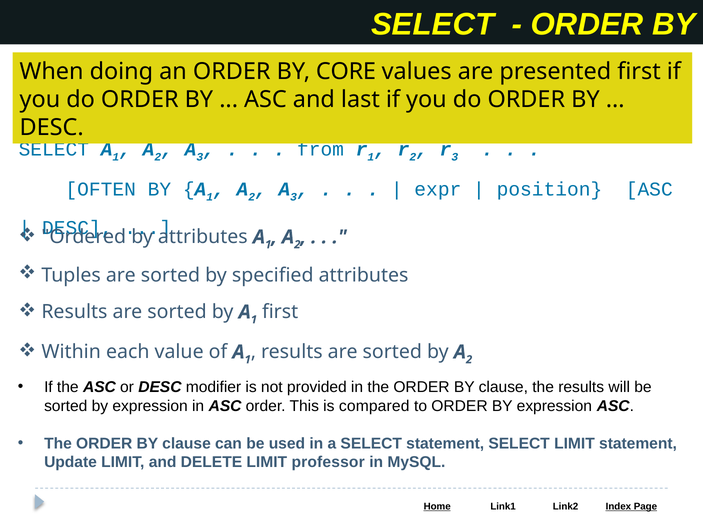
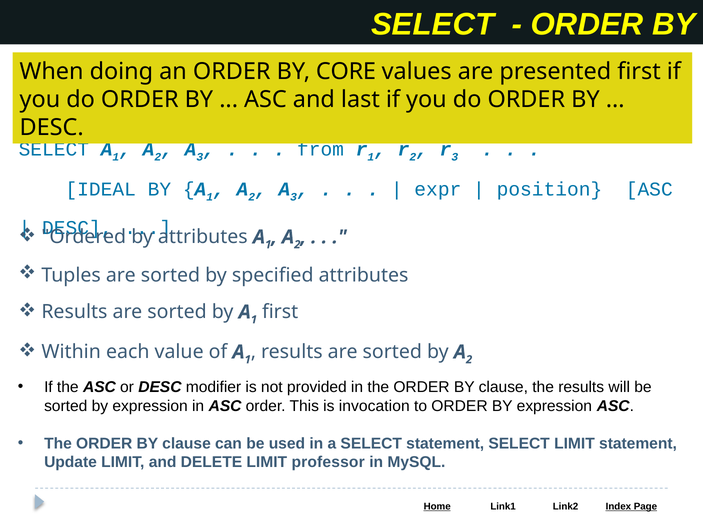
OFTEN: OFTEN -> IDEAL (101, 189)
compared: compared -> invocation (374, 406)
